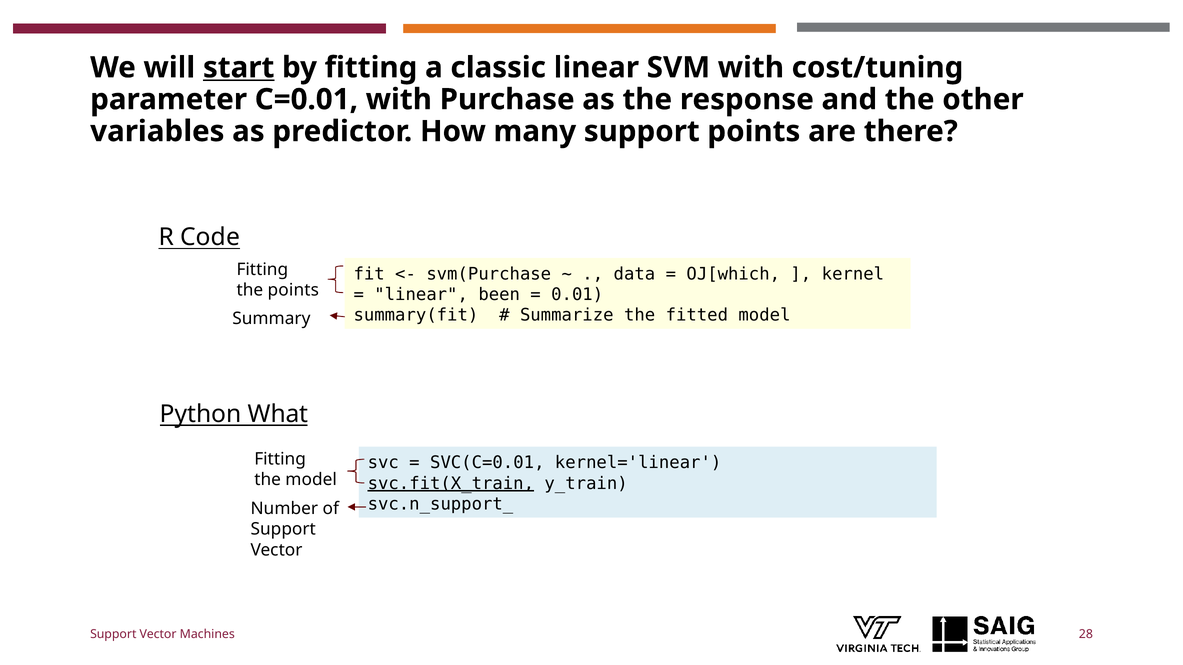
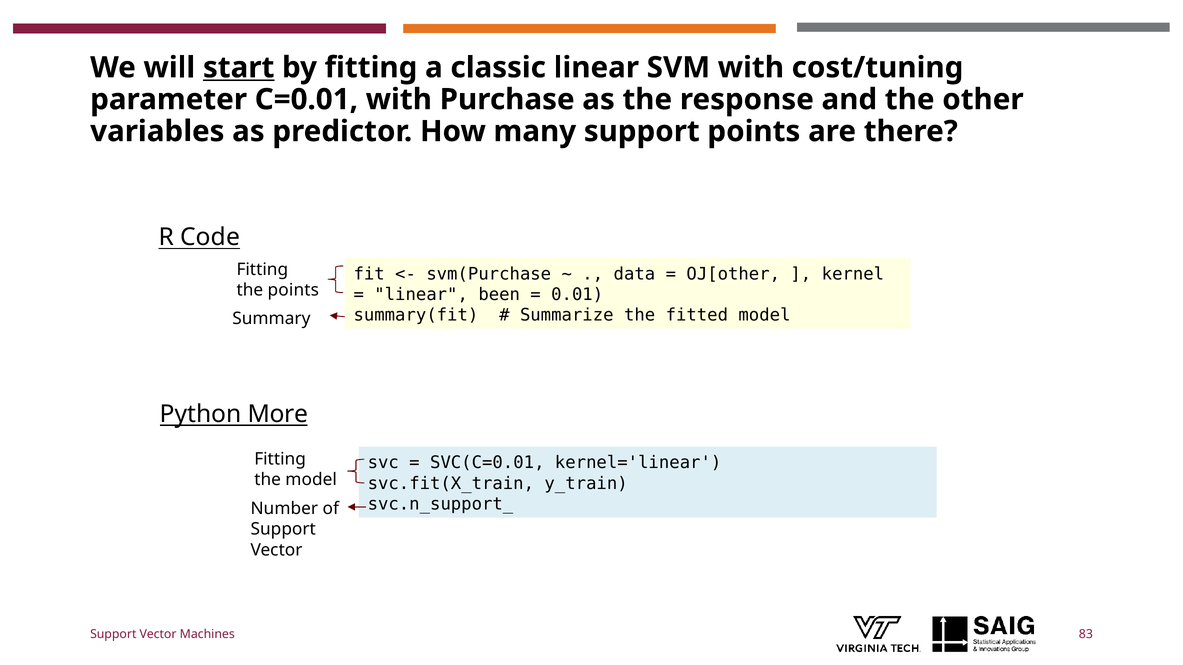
OJ[which: OJ[which -> OJ[other (733, 274)
What: What -> More (278, 414)
svc.fit(X_train underline: present -> none (451, 484)
28: 28 -> 83 (1086, 634)
